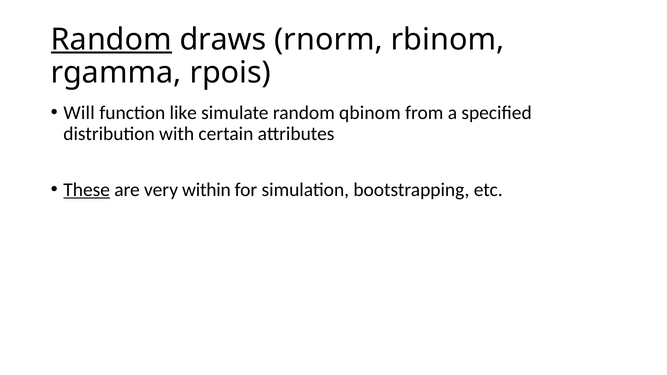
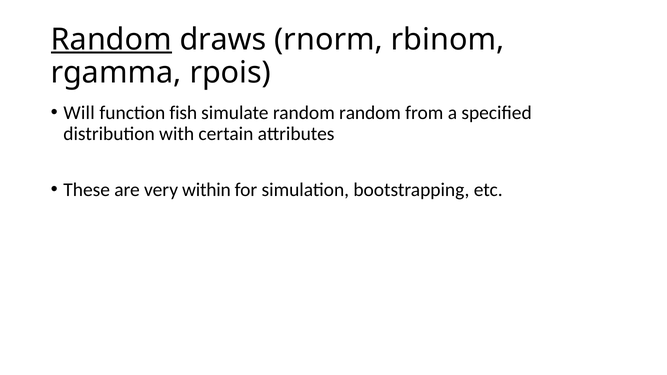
like: like -> fish (183, 113)
random qbinom: qbinom -> random (370, 113)
These underline: present -> none (87, 190)
